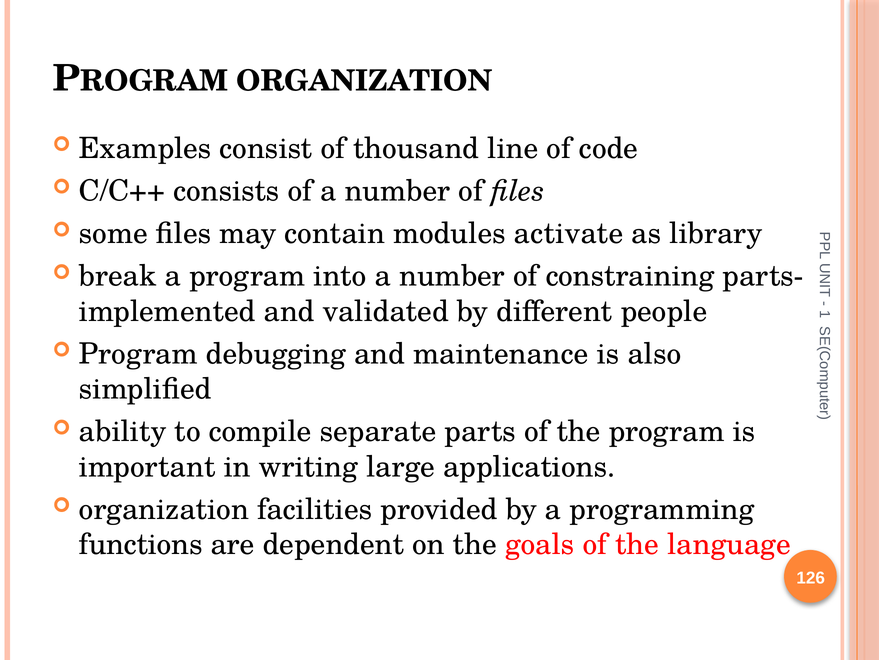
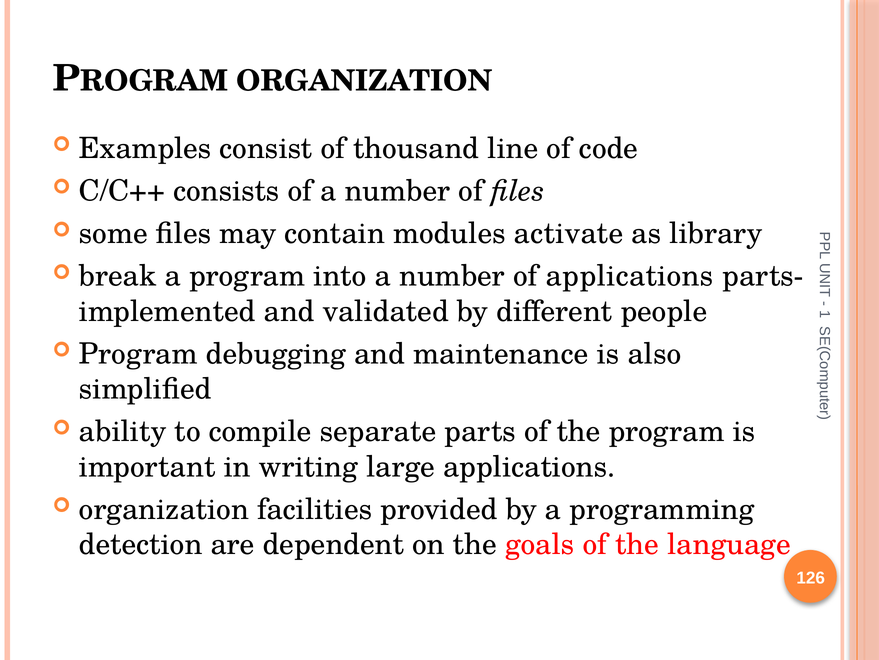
of constraining: constraining -> applications (630, 276)
functions: functions -> detection (141, 544)
